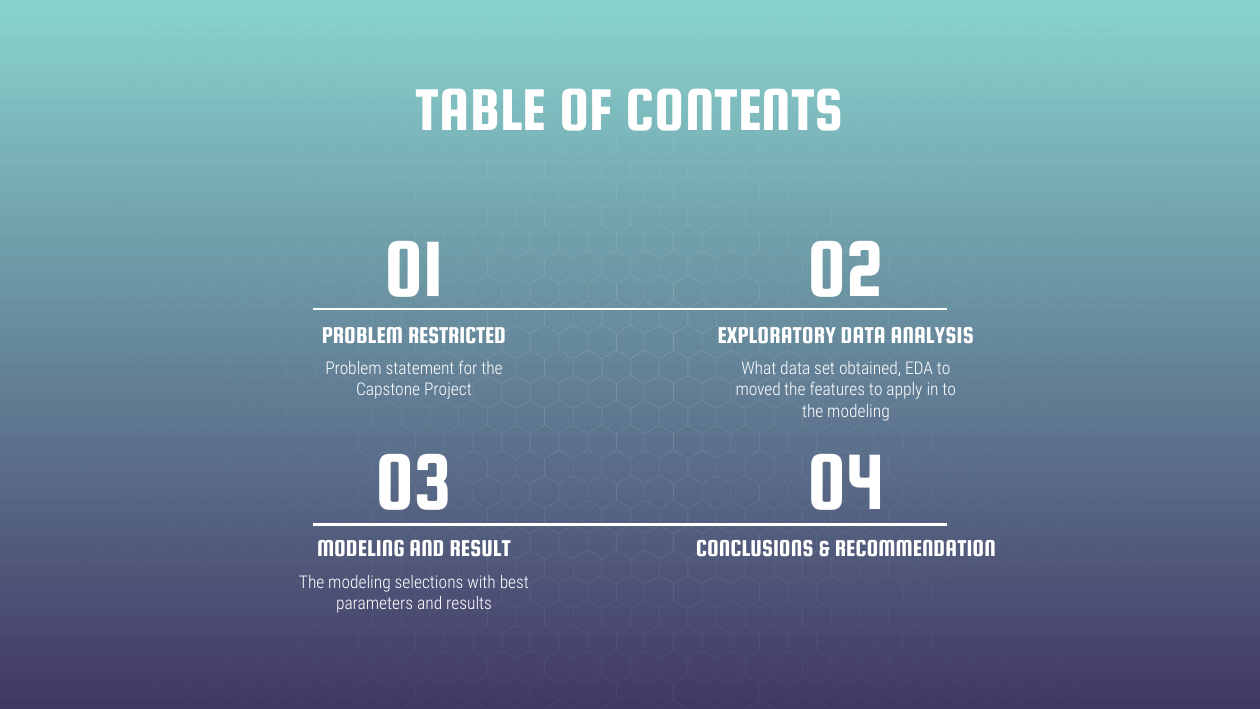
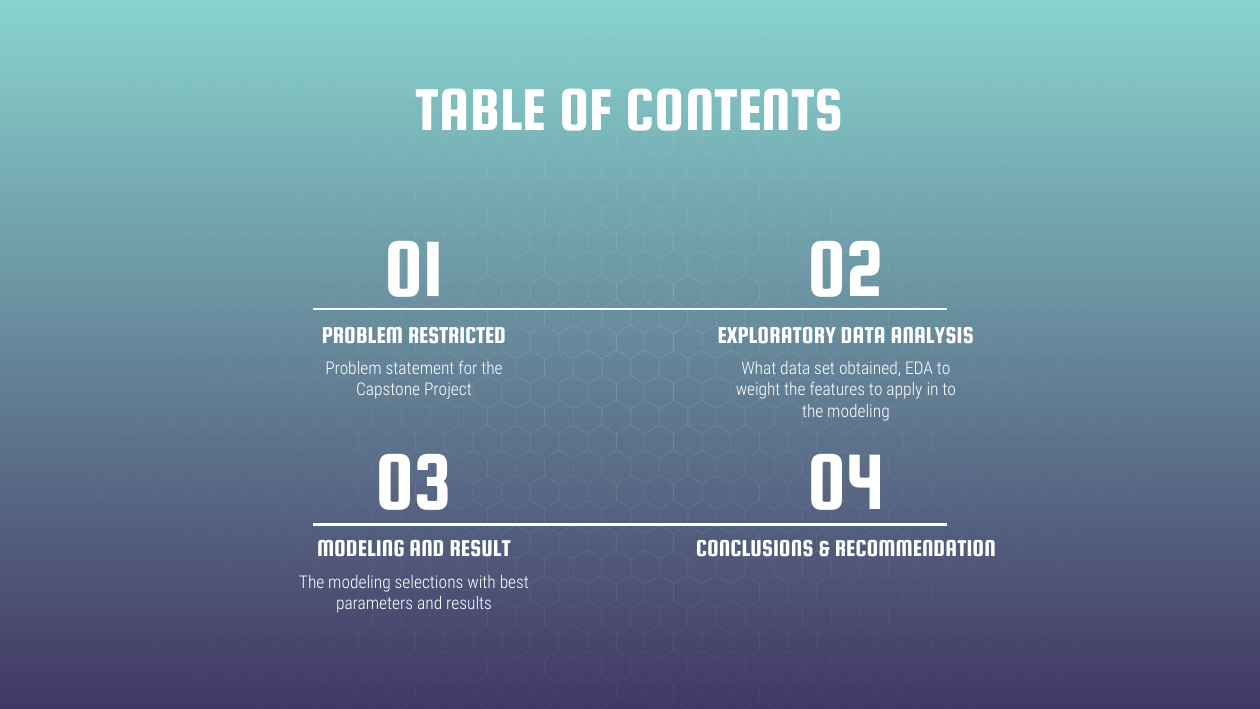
moved: moved -> weight (758, 390)
